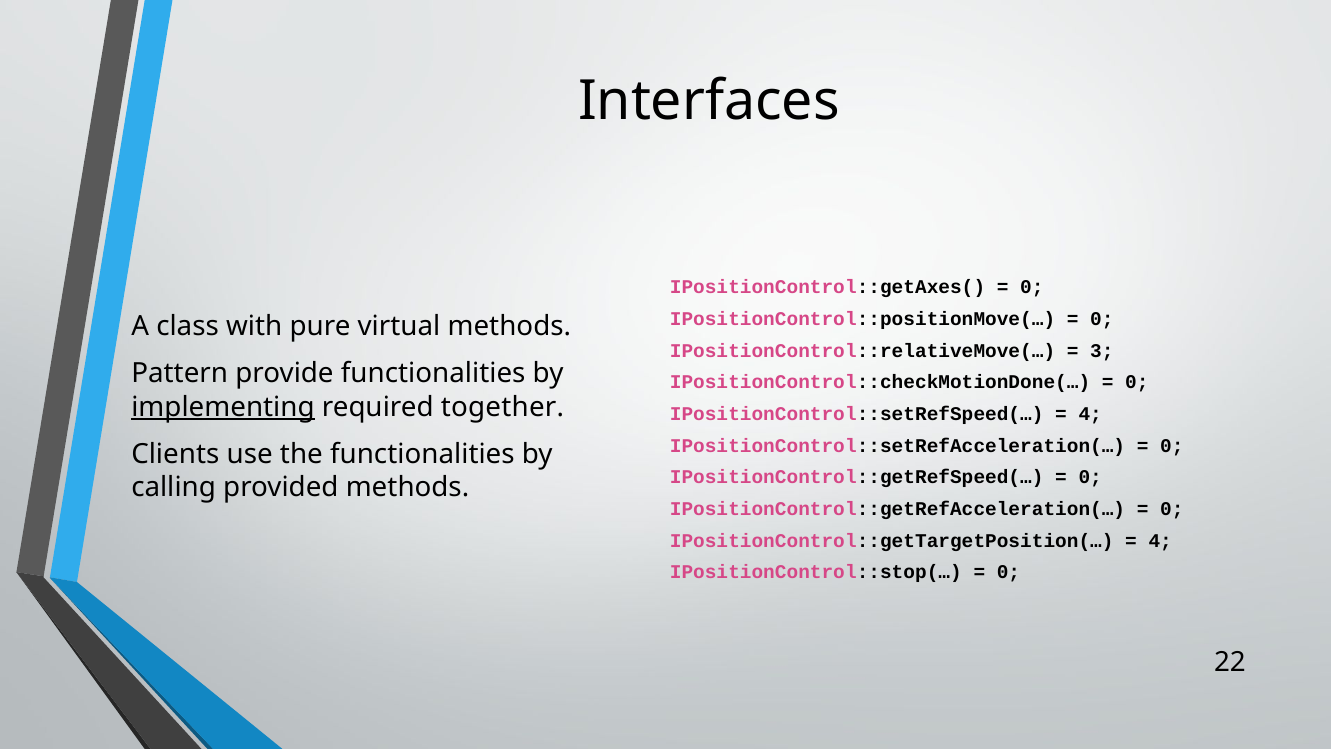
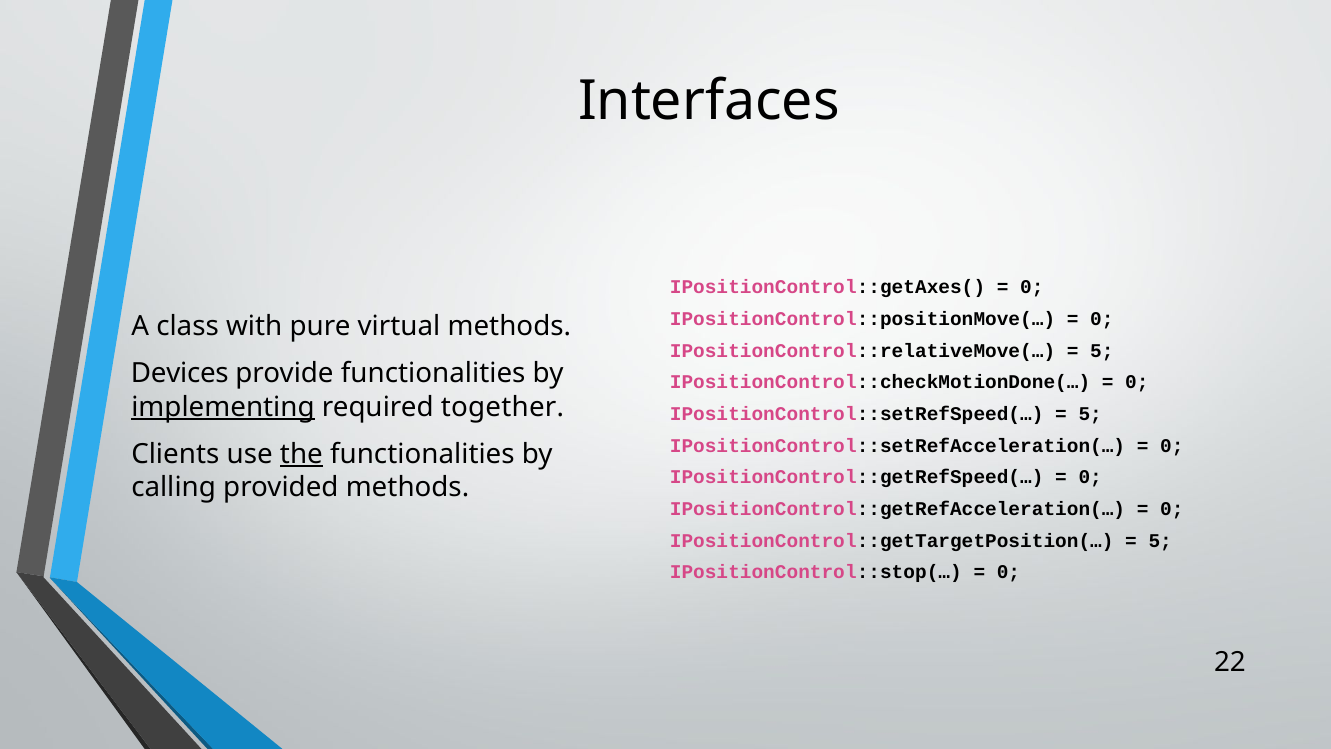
3: 3 -> 5 (1102, 351)
Pattern: Pattern -> Devices (180, 374)
4: 4 -> 5 (1090, 414)
the underline: none -> present (301, 454)
4: 4 -> 5 (1160, 541)
